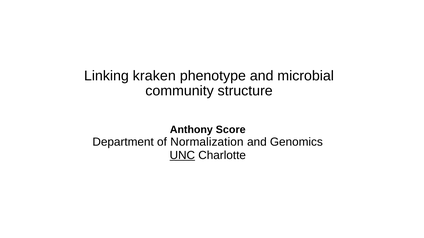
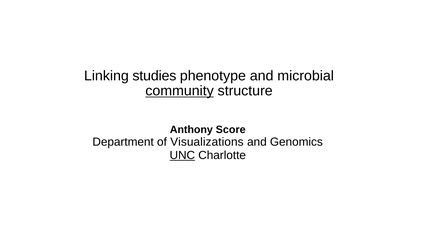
kraken: kraken -> studies (154, 76)
community underline: none -> present (180, 91)
Normalization: Normalization -> Visualizations (207, 142)
